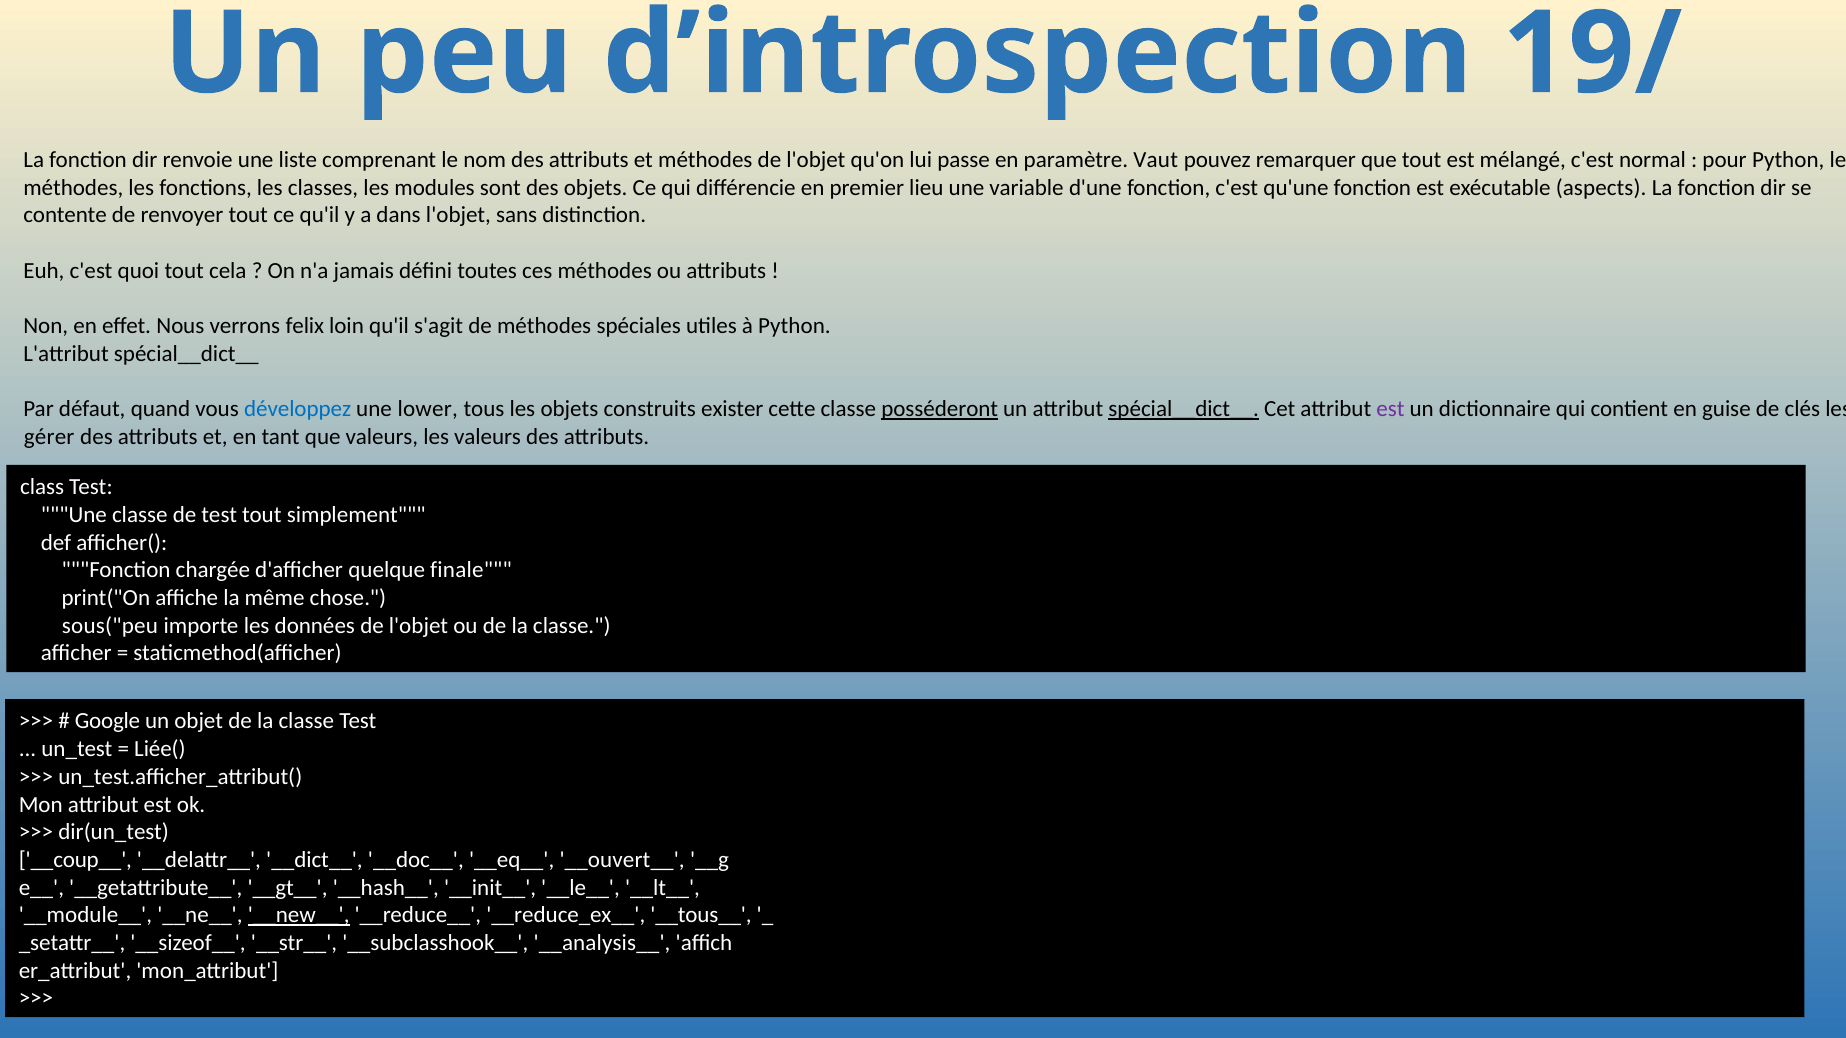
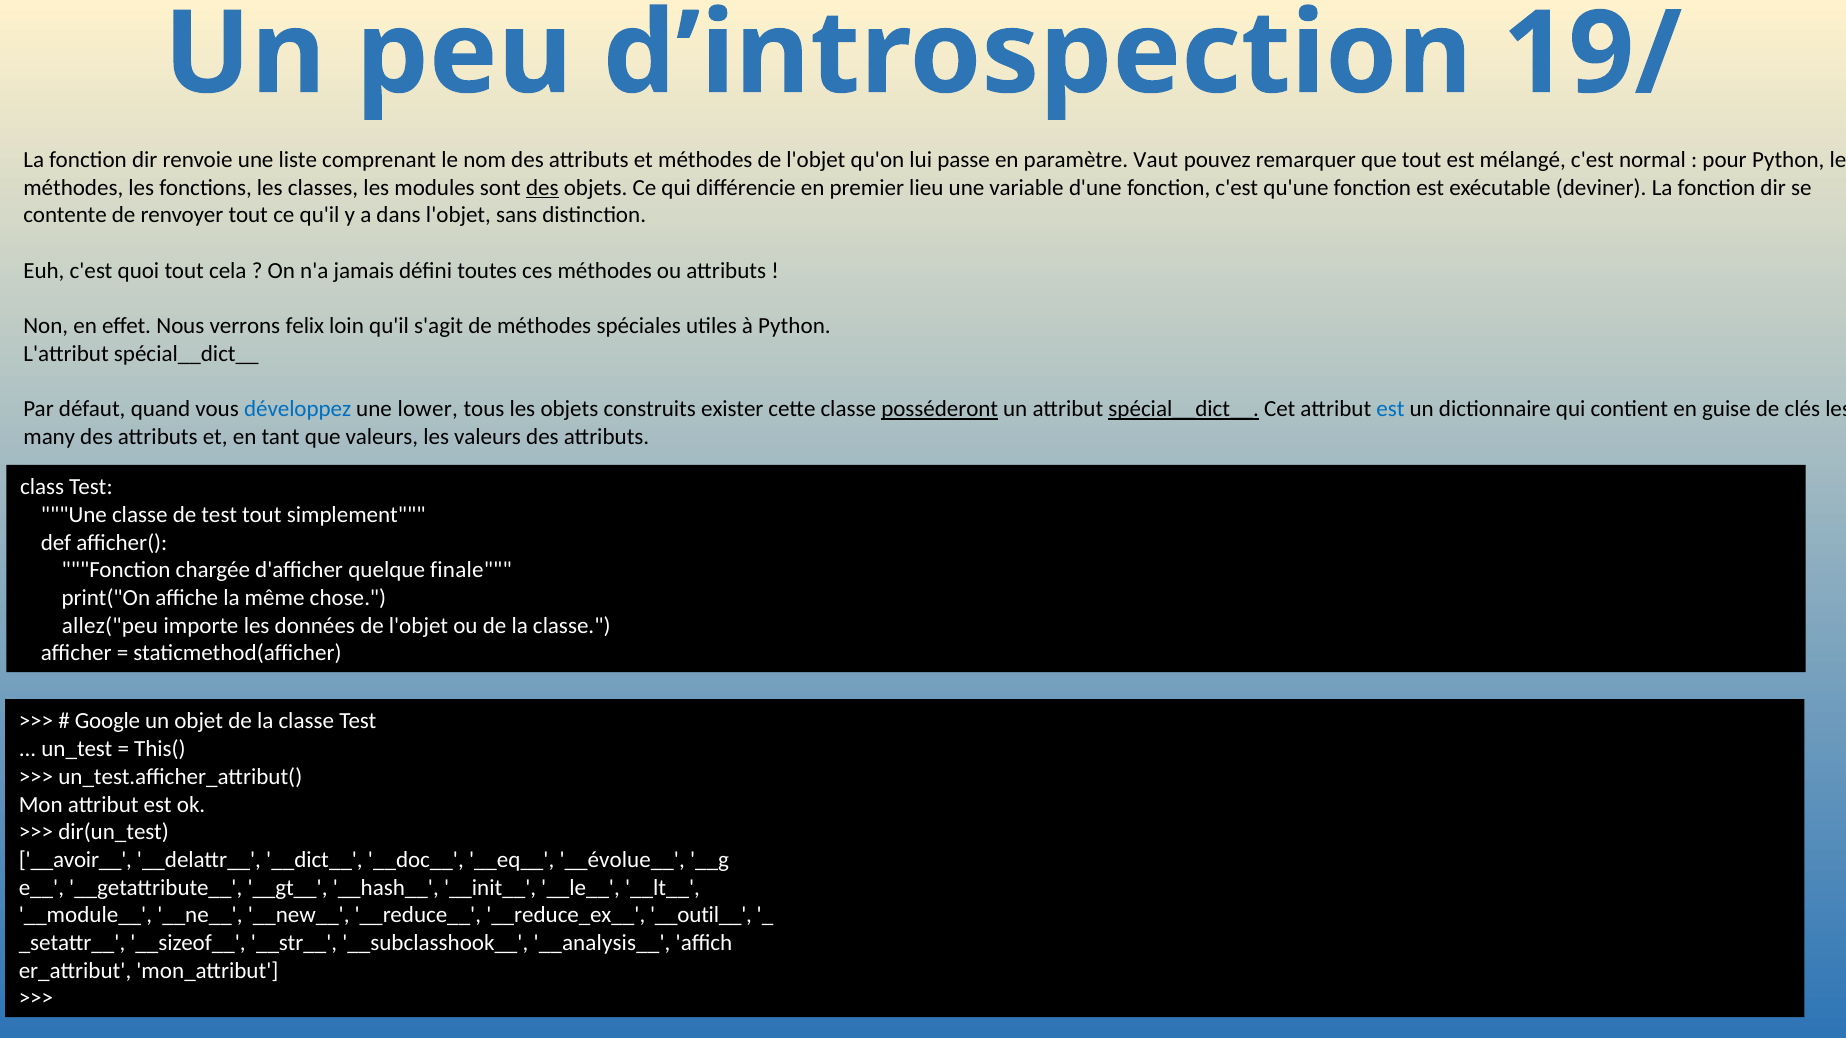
des underline: none -> present (542, 188)
aspects: aspects -> deviner (1601, 188)
est colour: purple -> blue (1390, 409)
gérer: gérer -> many (49, 437)
sous("peu: sous("peu -> allez("peu (110, 626)
Liée(: Liée( -> This( (160, 749)
__coup__: __coup__ -> __avoir__ (75, 860)
__ouvert__: __ouvert__ -> __évolue__ (622, 860)
__new__ underline: present -> none (299, 915)
__tous__: __tous__ -> __outil__ (701, 915)
